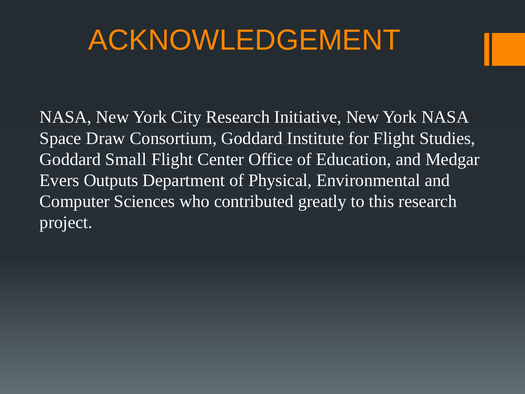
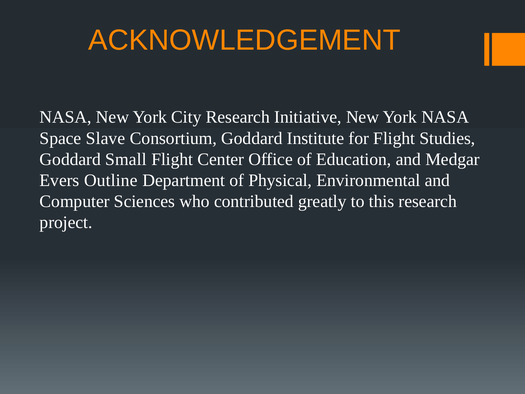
Draw: Draw -> Slave (106, 138)
Outputs: Outputs -> Outline (111, 180)
